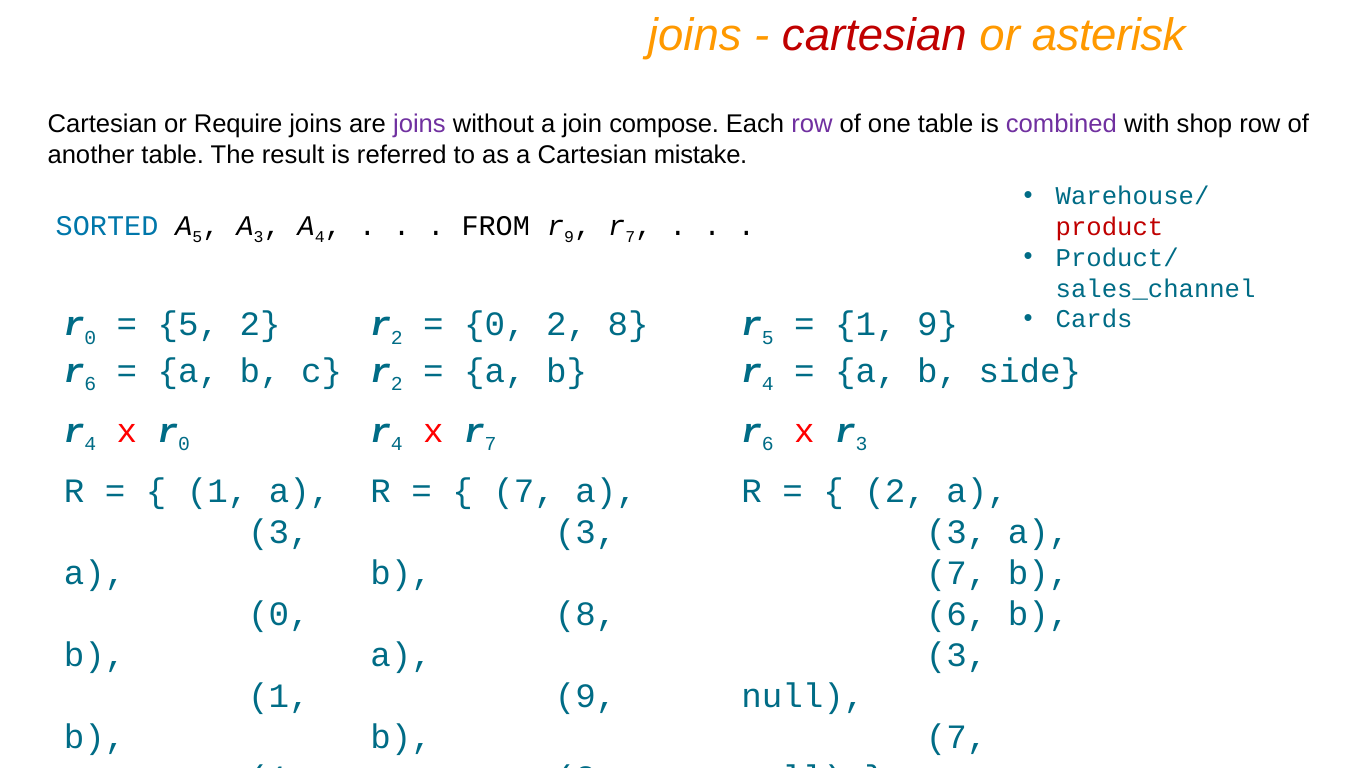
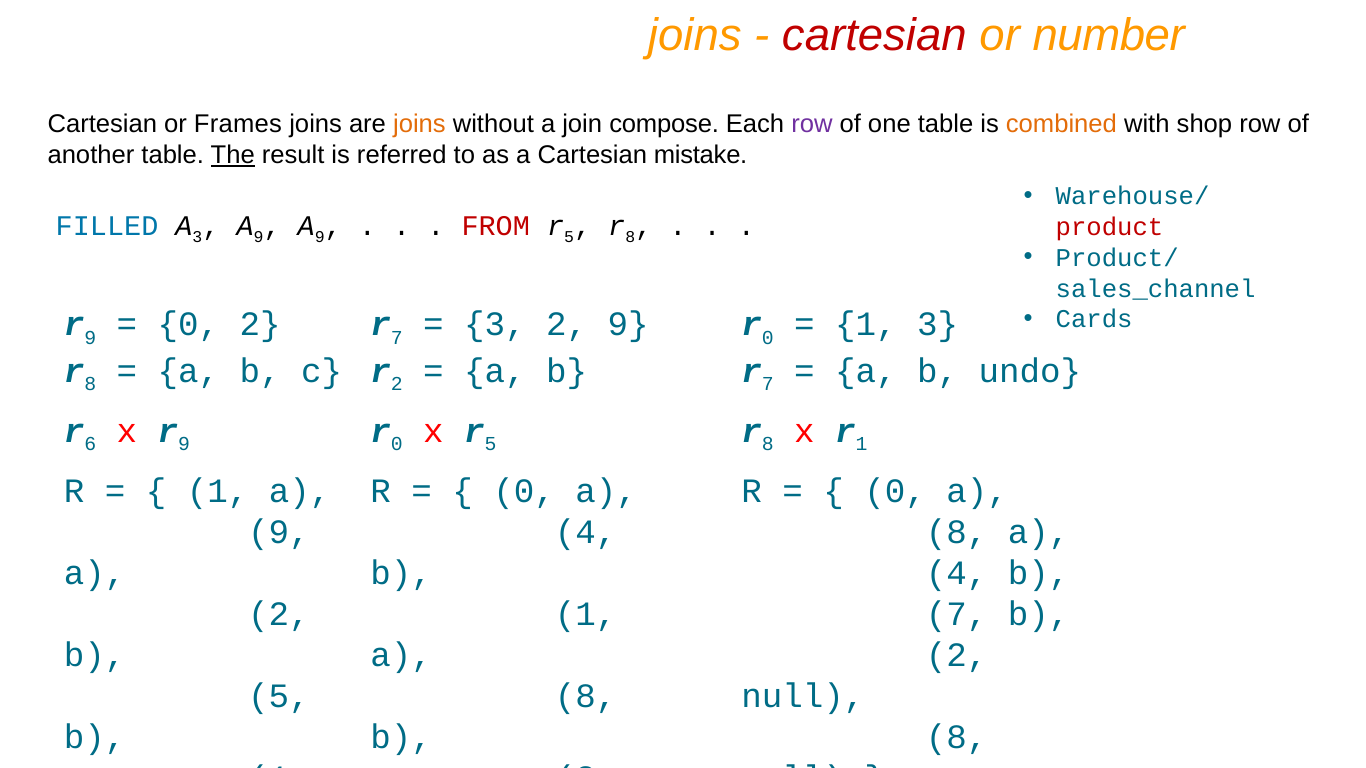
asterisk: asterisk -> number (1109, 36)
Require: Require -> Frames (238, 124)
joins colour: purple -> orange (419, 124)
combined colour: purple -> orange (1061, 124)
The underline: none -> present (233, 155)
SORTED: SORTED -> FILLED (107, 226)
A 5: 5 -> 3 (197, 237)
3: 3 -> 9 (259, 237)
4: 4 -> 9 (320, 237)
FROM colour: black -> red (496, 226)
9: 9 -> 5 (569, 237)
7: 7 -> 8 (630, 237)
0: 0 -> 9 (90, 338)
5: 5 -> 0 (188, 324)
2: 2 -> 7 (397, 338)
0: 0 -> 3 (495, 324)
2 8: 8 -> 9 (628, 324)
5: 5 -> 0 (768, 338)
1 9: 9 -> 3 (938, 324)
6: 6 -> 8 (90, 384)
4: 4 -> 7 (768, 384)
side: side -> undo (1030, 371)
4: 4 -> 6 (90, 445)
x r 0: 0 -> 9 (184, 445)
4: 4 -> 0 (397, 445)
x r 7: 7 -> 5 (491, 445)
6: 6 -> 8 (768, 445)
r 3: 3 -> 1 (862, 445)
7: 7 -> 0 (524, 492)
2: 2 -> 0 (895, 492)
3: 3 -> 9 (279, 533)
3: 3 -> 4 (586, 533)
3: 3 -> 8 (957, 533)
7: 7 -> 4 (957, 574)
0: 0 -> 2 (279, 615)
8: 8 -> 1 (586, 615)
6: 6 -> 7 (957, 615)
3: 3 -> 2 (957, 655)
1: 1 -> 5 (279, 696)
9: 9 -> 8 (586, 696)
7: 7 -> 8 (957, 737)
